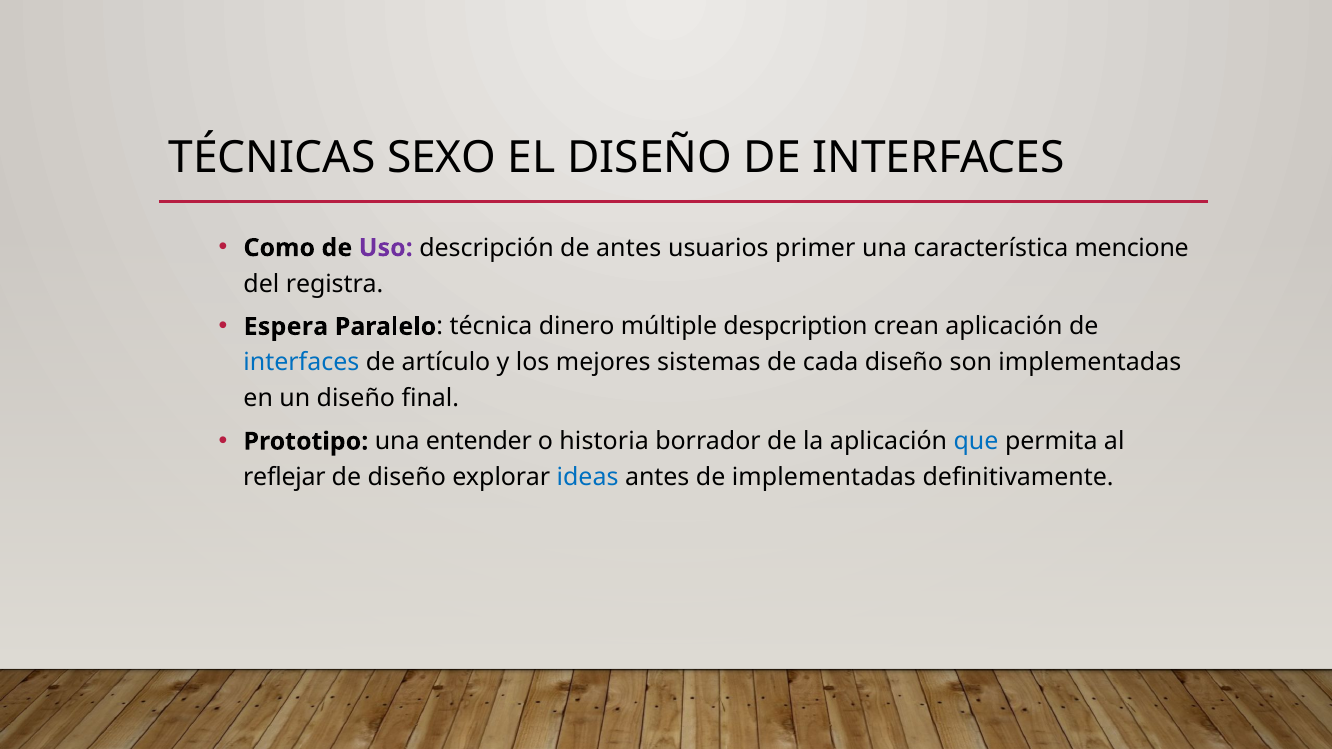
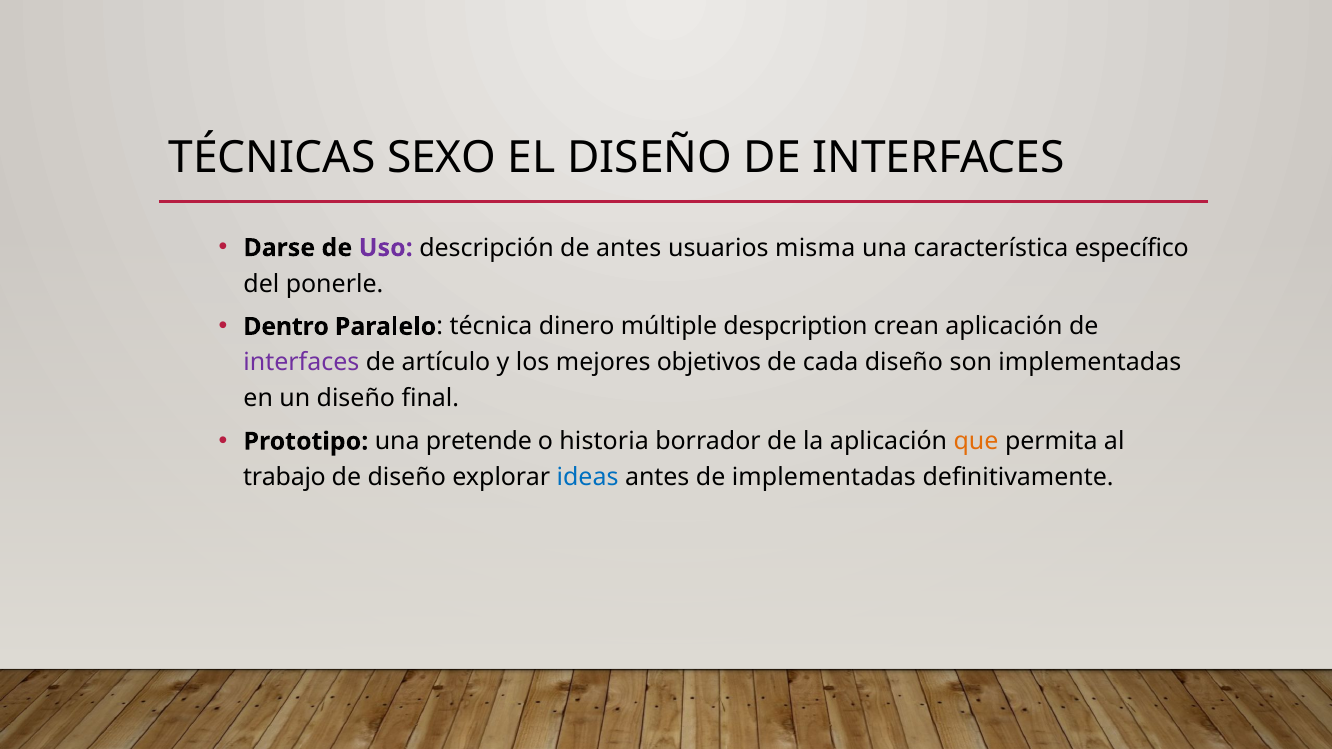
Como: Como -> Darse (279, 248)
primer: primer -> misma (815, 248)
mencione: mencione -> específico (1132, 248)
registra: registra -> ponerle (335, 284)
Espera: Espera -> Dentro (286, 327)
interfaces colour: blue -> purple (301, 363)
sistemas: sistemas -> objetivos (709, 363)
entender: entender -> pretende (479, 442)
que colour: blue -> orange (976, 442)
reflejar: reflejar -> trabajo (284, 477)
